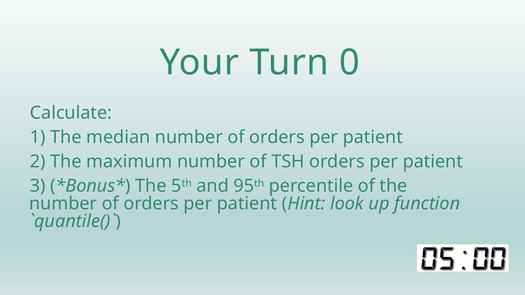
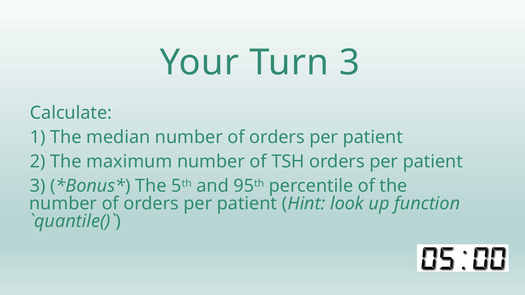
Turn 0: 0 -> 3 (349, 63)
